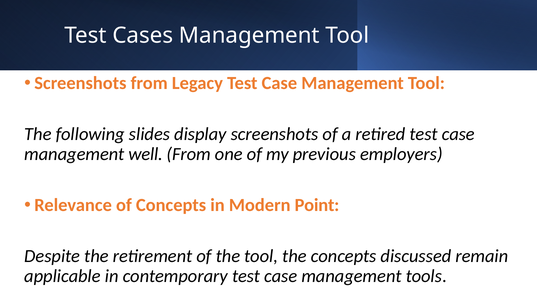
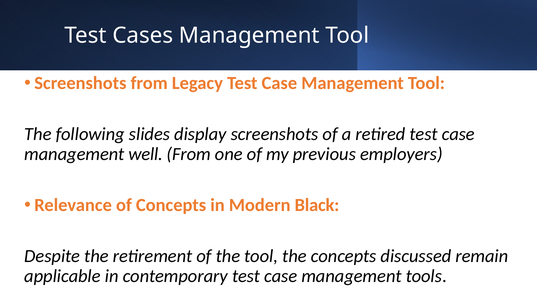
Point: Point -> Black (317, 205)
